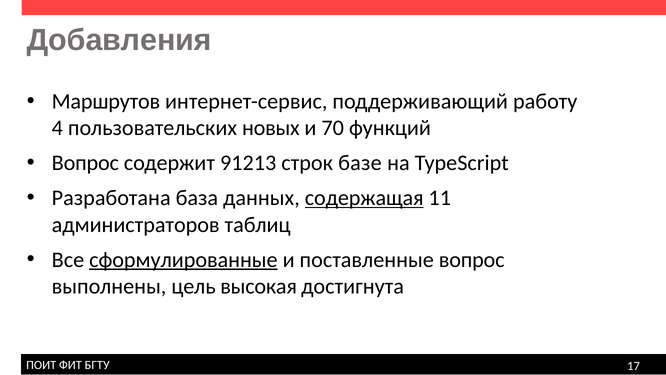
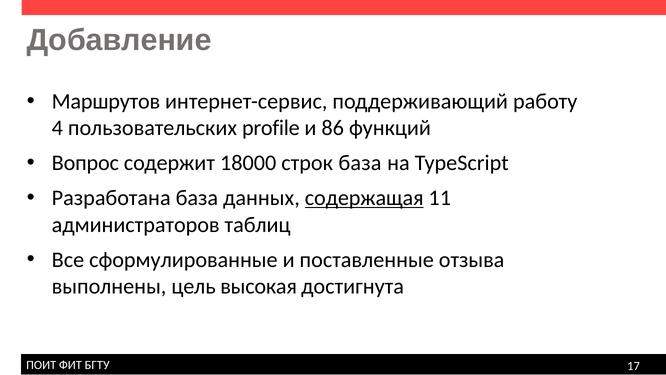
Добавления: Добавления -> Добавление (119, 40)
новых: новых -> profile (271, 128)
70: 70 -> 86 (333, 128)
91213: 91213 -> 18000 (248, 163)
строк базе: базе -> база (360, 163)
сформулированные underline: present -> none (183, 259)
поставленные вопрос: вопрос -> отзыва (472, 259)
